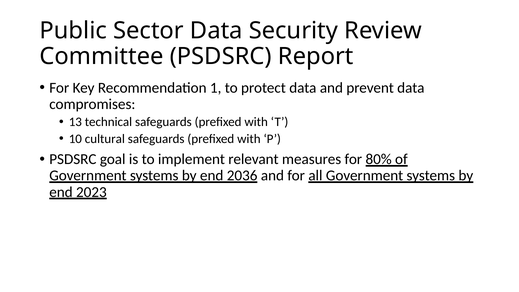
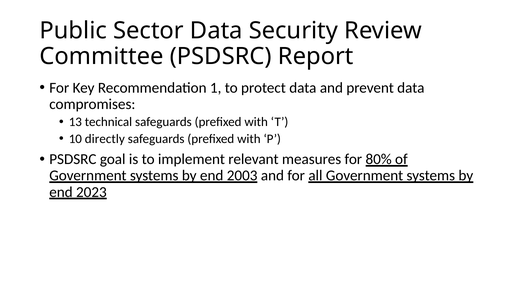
cultural: cultural -> directly (105, 139)
2036: 2036 -> 2003 (242, 176)
